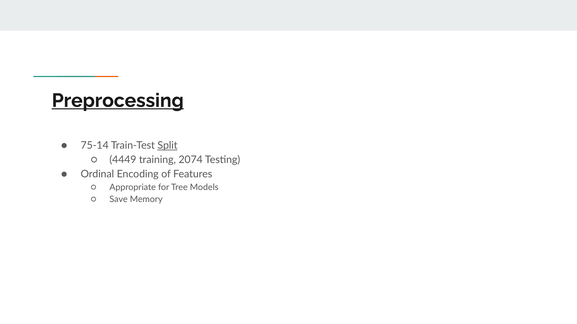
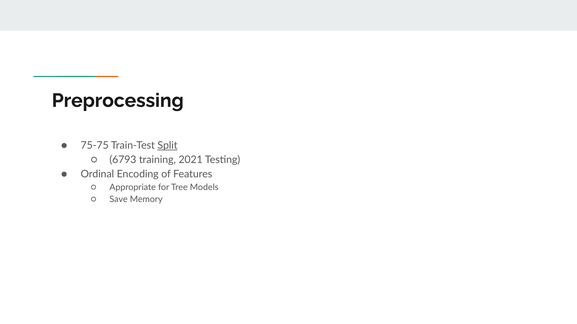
Preprocessing underline: present -> none (118, 101)
75-14: 75-14 -> 75-75 (95, 146)
4449: 4449 -> 6793 (123, 160)
2074: 2074 -> 2021 (191, 160)
